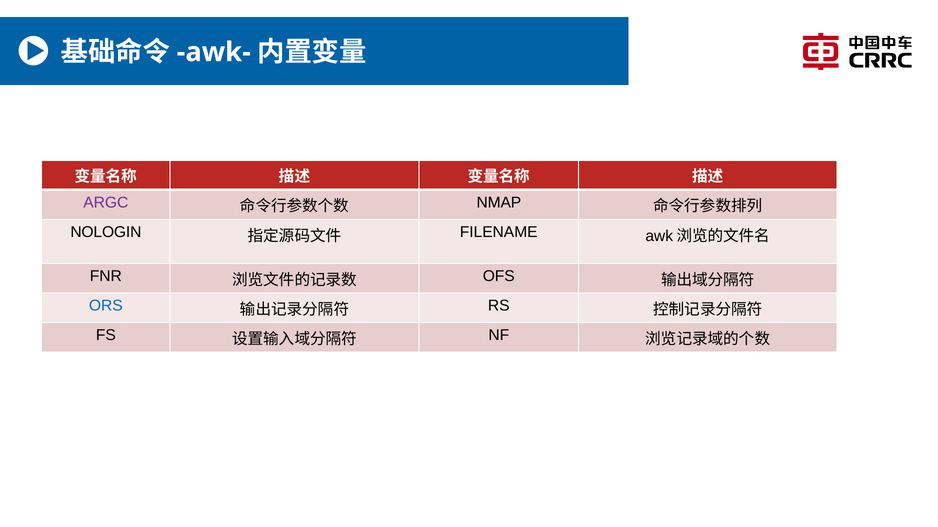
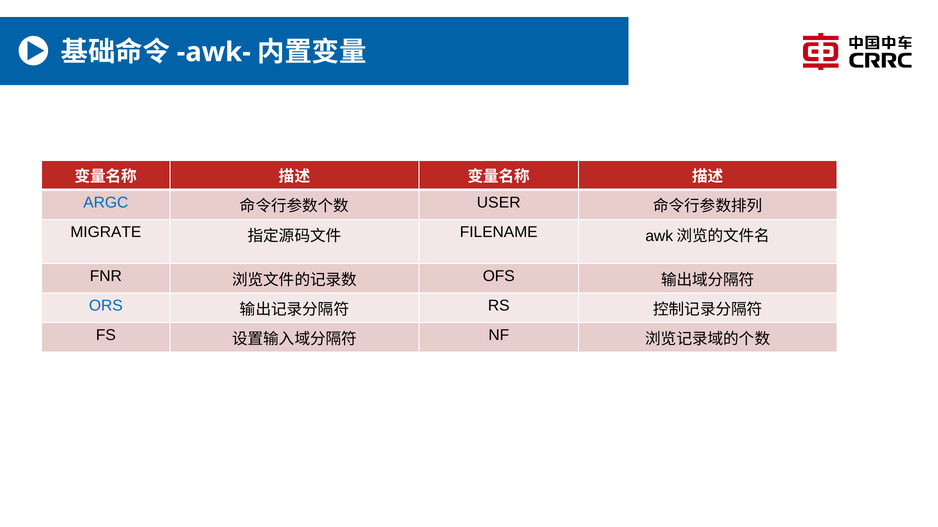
ARGC colour: purple -> blue (106, 203)
NMAP: NMAP -> USER (499, 203)
NOLOGIN: NOLOGIN -> MIGRATE (106, 232)
